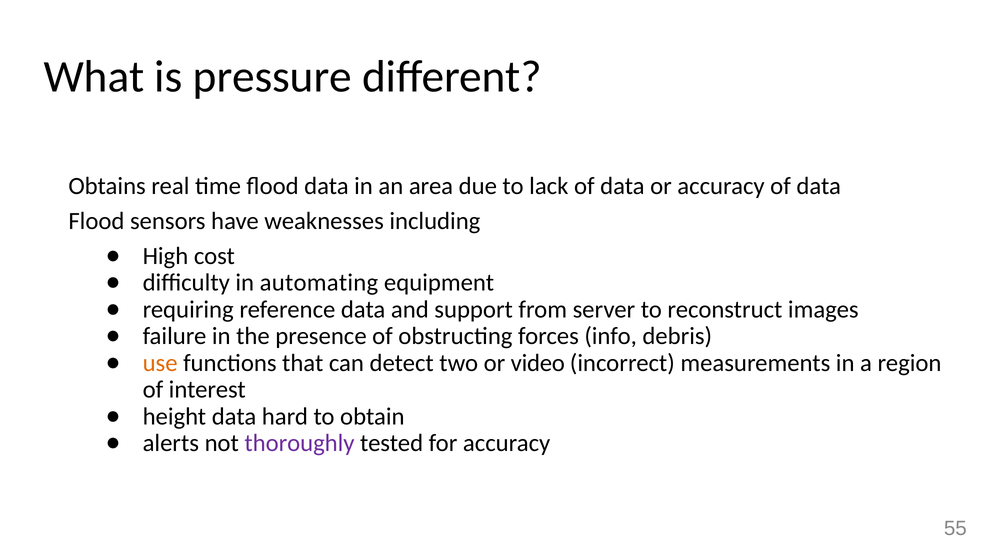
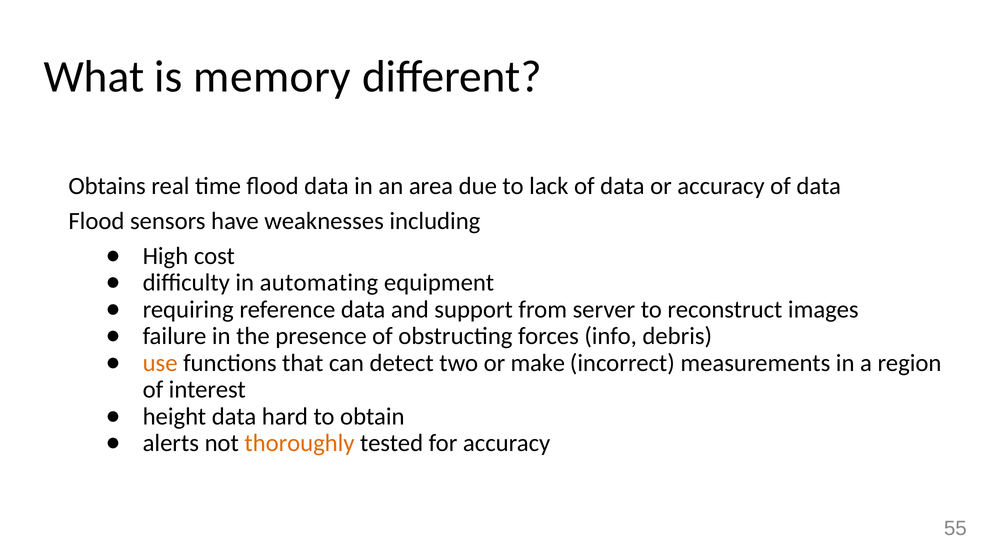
pressure: pressure -> memory (272, 77)
video: video -> make (538, 363)
thoroughly colour: purple -> orange (299, 443)
